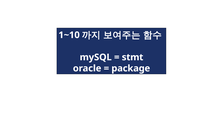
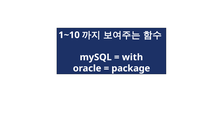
stmt: stmt -> with (132, 57)
